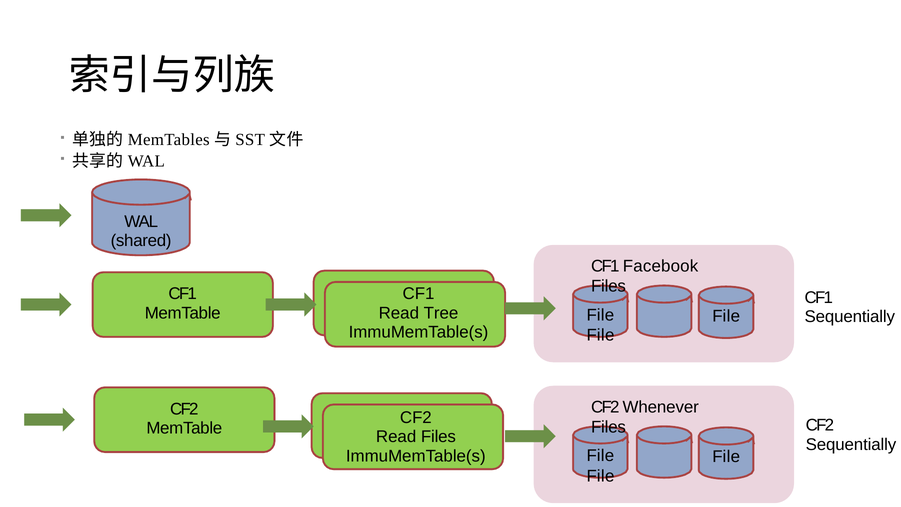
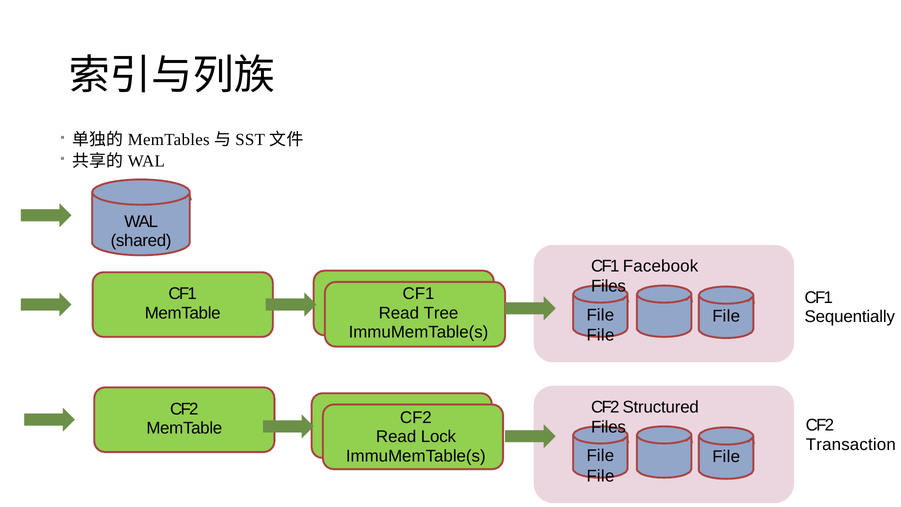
Whenever: Whenever -> Structured (661, 407)
Read Files: Files -> Lock (438, 437)
Sequentially: Sequentially -> Transaction (851, 444)
